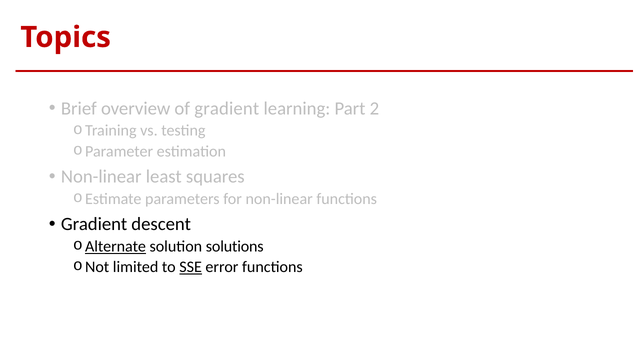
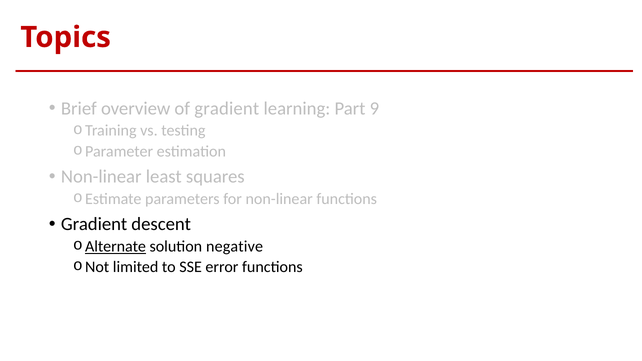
2: 2 -> 9 (374, 109)
solutions: solutions -> negative (235, 247)
SSE underline: present -> none (191, 267)
